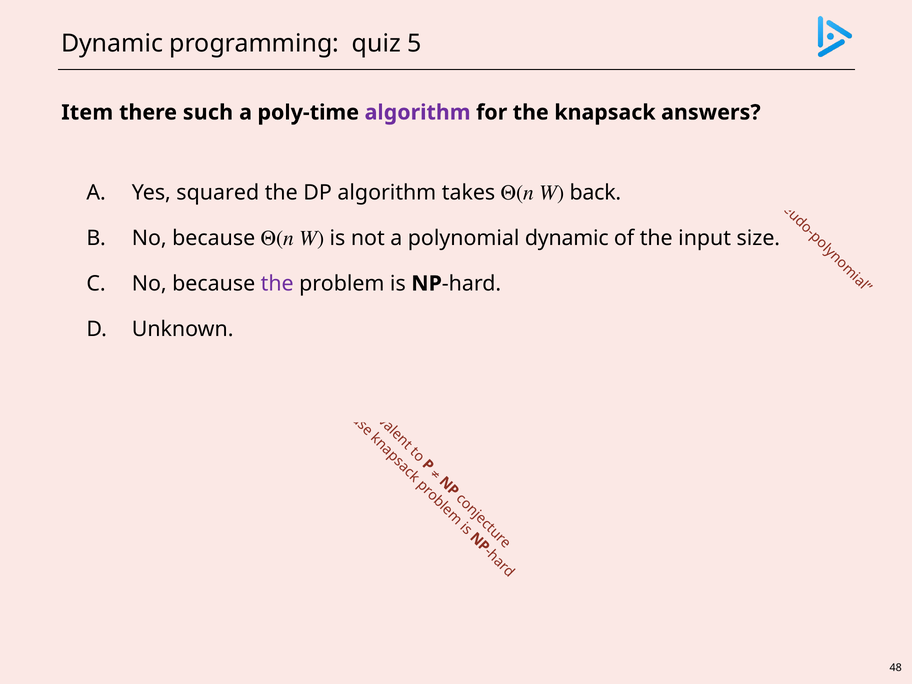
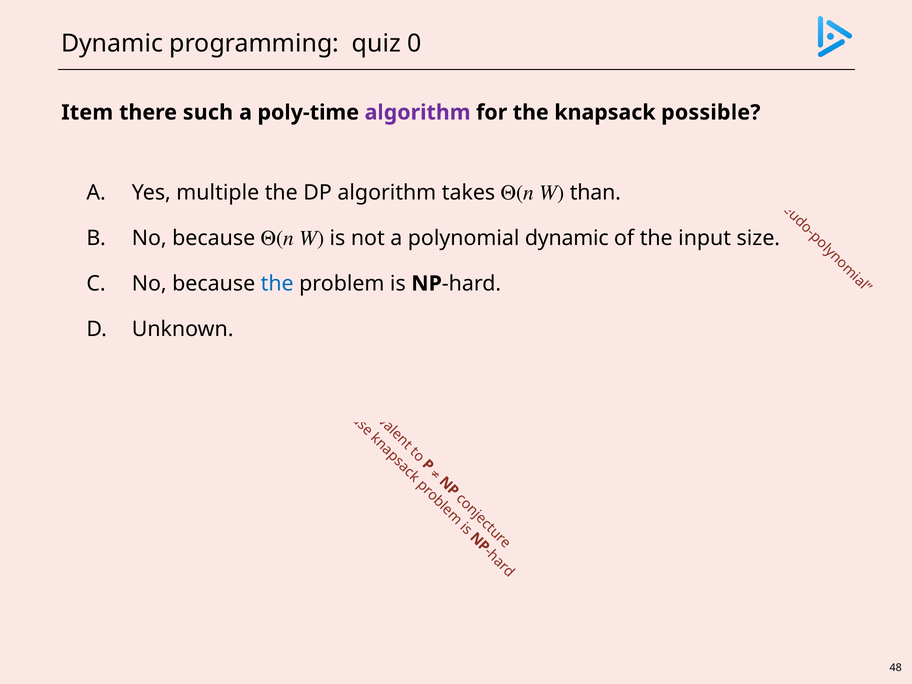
5: 5 -> 0 (414, 44)
answers: answers -> possible (711, 112)
squared: squared -> multiple (218, 193)
back: back -> than (595, 193)
the colour: purple -> blue (277, 284)
